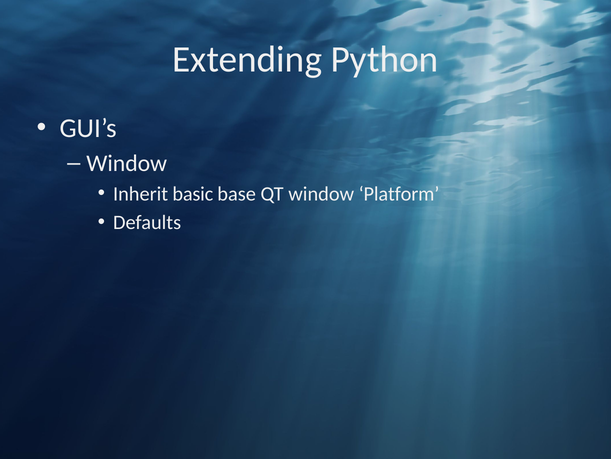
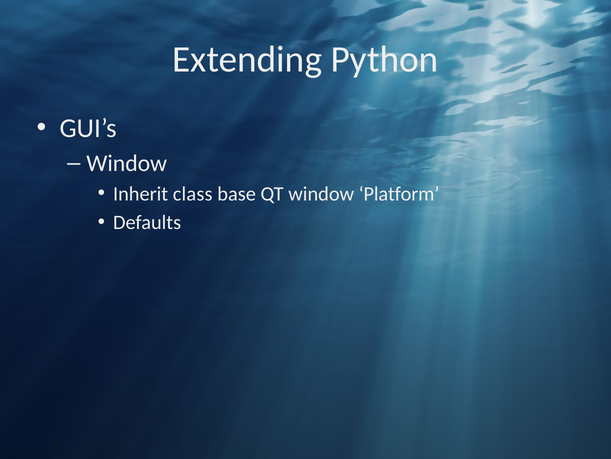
basic: basic -> class (193, 194)
